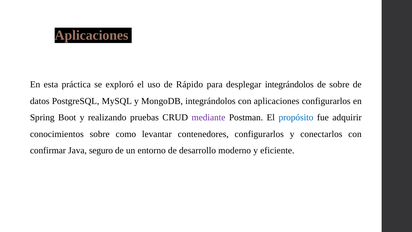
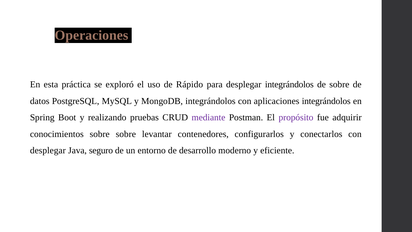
Aplicaciones: Aplicaciones -> Operaciones (91, 35)
aplicaciones configurarlos: configurarlos -> integrándolos (326, 101)
propósito colour: blue -> purple (296, 117)
sobre como: como -> sobre (126, 134)
confirmar: confirmar -> desplegar (48, 150)
